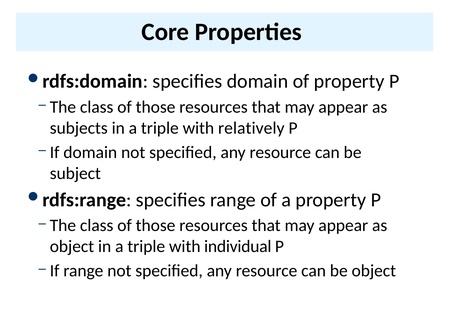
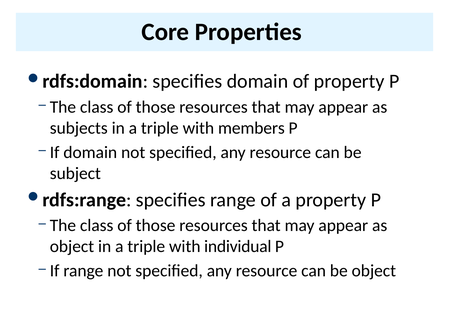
relatively: relatively -> members (251, 128)
